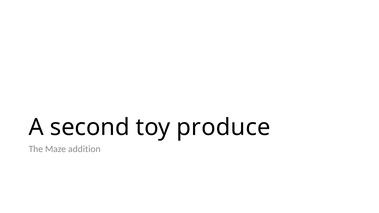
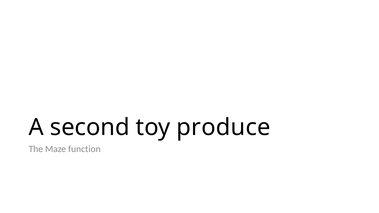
addition: addition -> function (84, 149)
